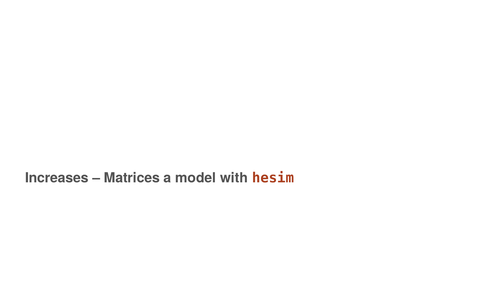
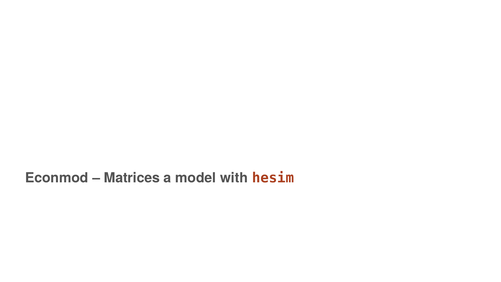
Increases: Increases -> Econmod (57, 178)
